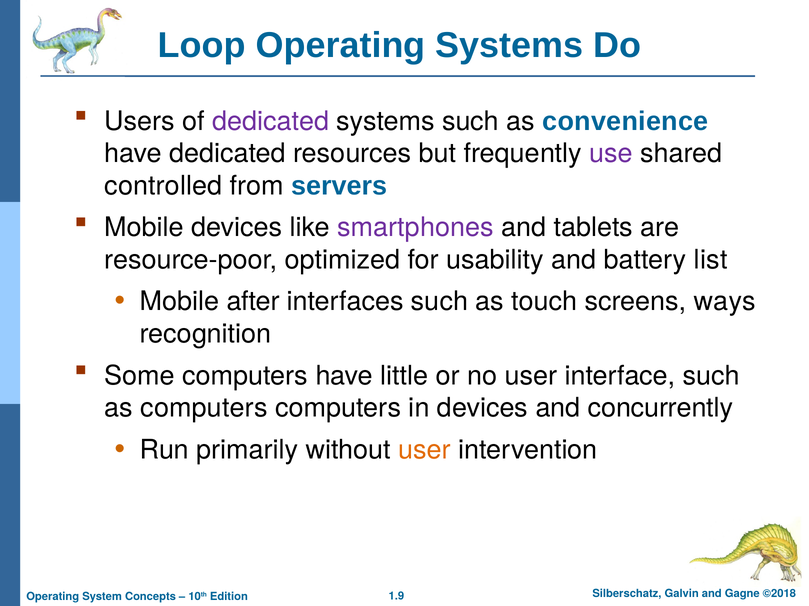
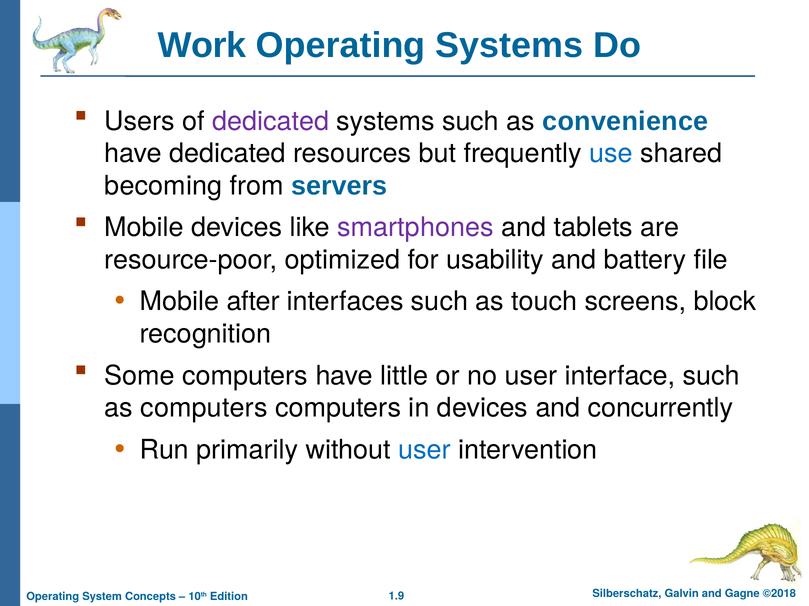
Loop: Loop -> Work (202, 46)
use colour: purple -> blue (611, 154)
controlled: controlled -> becoming (163, 186)
list: list -> file (711, 260)
ways: ways -> block (725, 302)
user colour: orange -> blue (425, 450)
